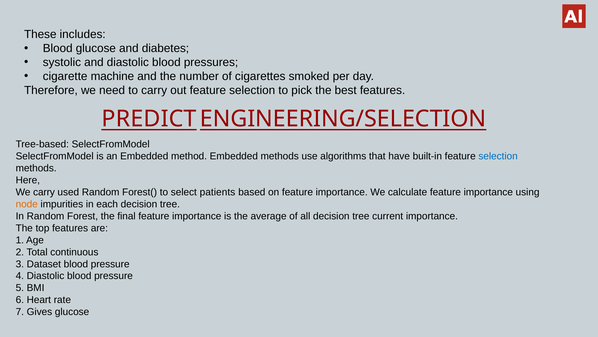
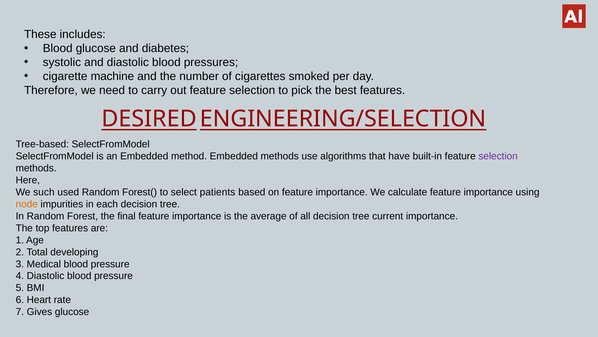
PREDICT: PREDICT -> DESIRED (149, 119)
selection colour: blue -> purple (498, 156)
We carry: carry -> such (44, 192)
continuous: continuous -> developing (74, 252)
Dataset: Dataset -> Medical (44, 264)
